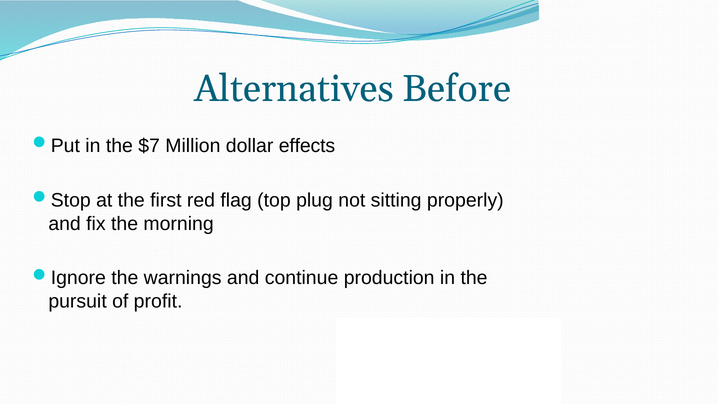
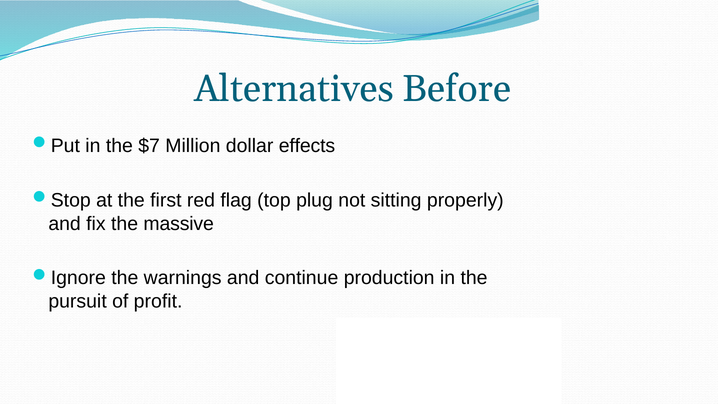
morning: morning -> massive (179, 224)
